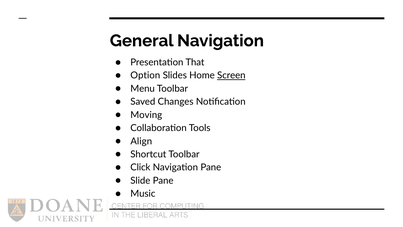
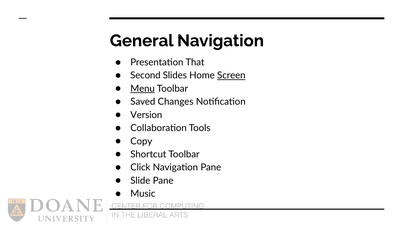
Option: Option -> Second (145, 75)
Menu underline: none -> present (143, 89)
Moving: Moving -> Version (146, 115)
Align: Align -> Copy (141, 141)
